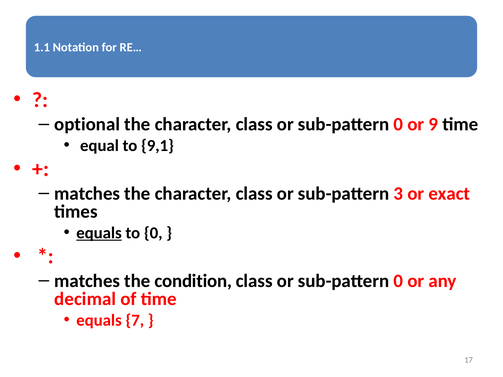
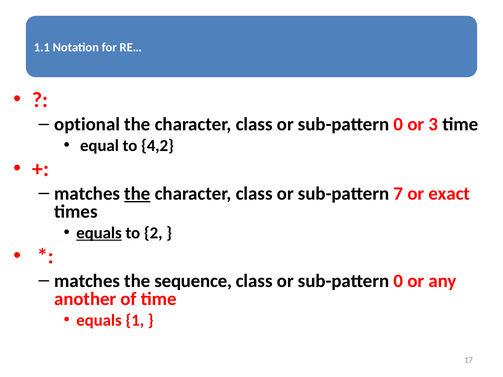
9: 9 -> 3 (433, 124)
9,1: 9,1 -> 4,2 (157, 146)
the underline: none -> present (137, 194)
3: 3 -> 7 (398, 194)
to 0: 0 -> 2 (153, 233)
condition: condition -> sequence (193, 281)
decimal: decimal -> another (85, 299)
7: 7 -> 1 (135, 321)
